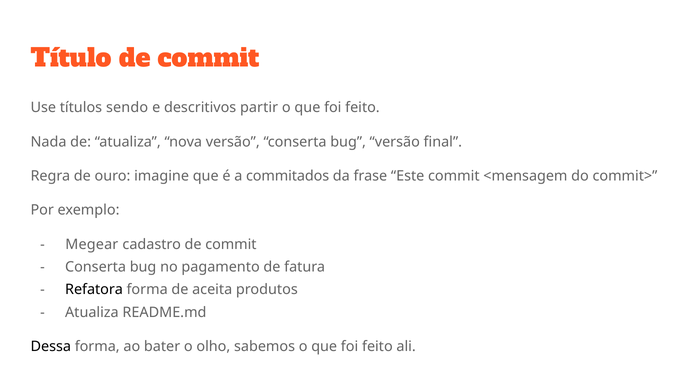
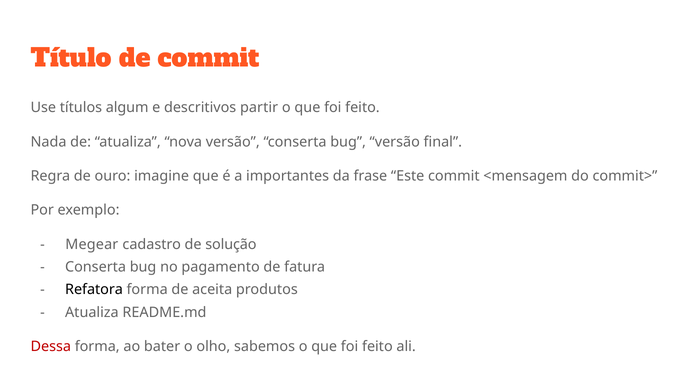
sendo: sendo -> algum (127, 108)
commitados: commitados -> importantes (288, 176)
cadastro de commit: commit -> solução (231, 245)
Dessa colour: black -> red (51, 347)
